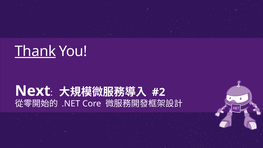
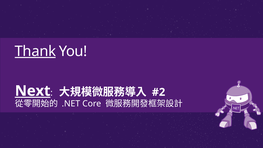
Next underline: none -> present (33, 91)
